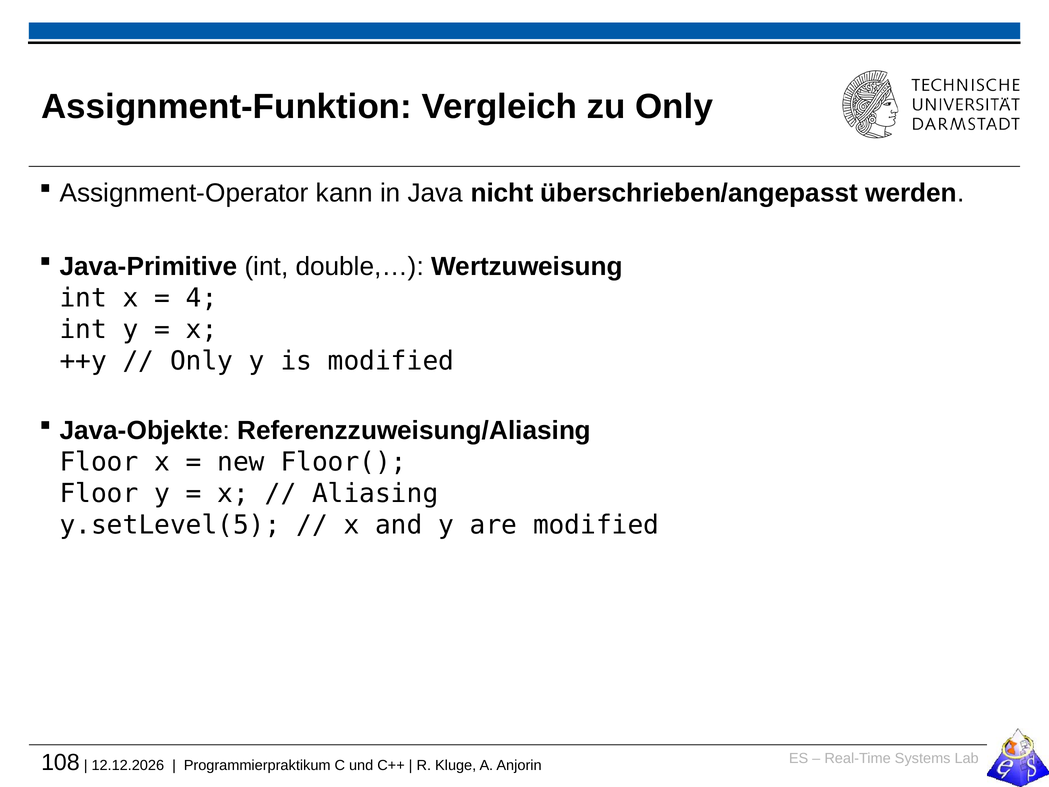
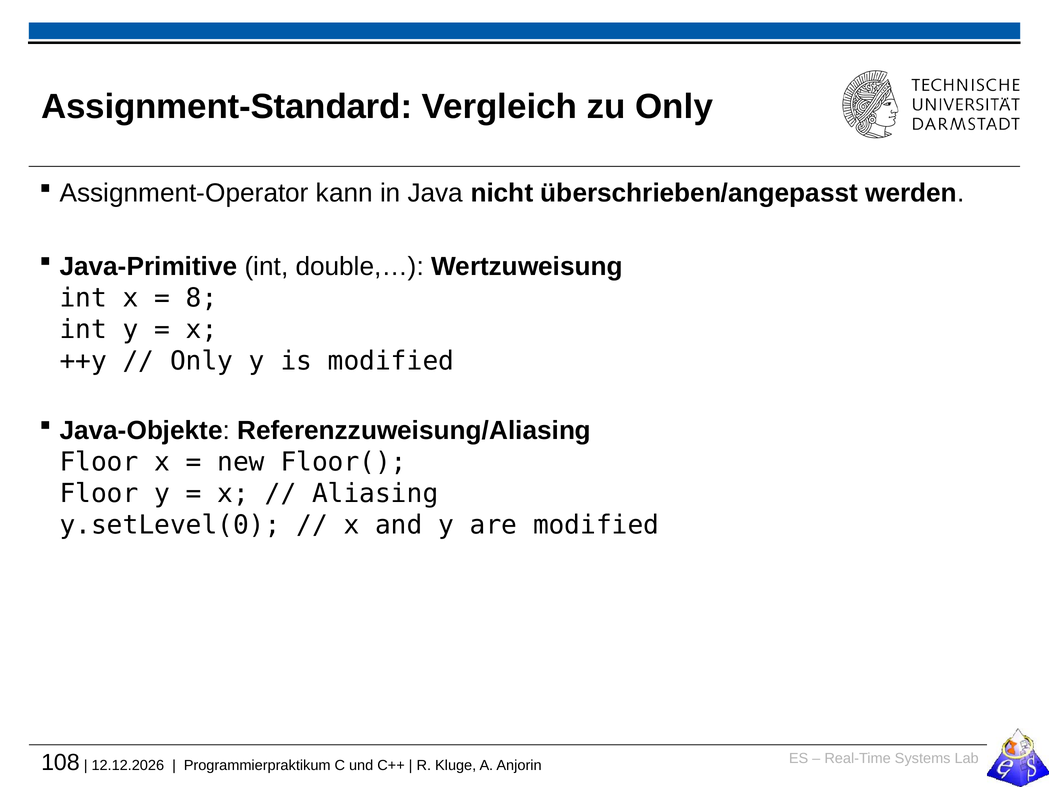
Assignment-Funktion: Assignment-Funktion -> Assignment-Standard (227, 107)
4: 4 -> 8 (202, 298)
y.setLevel(5: y.setLevel(5 -> y.setLevel(0 (170, 525)
